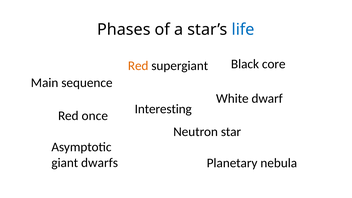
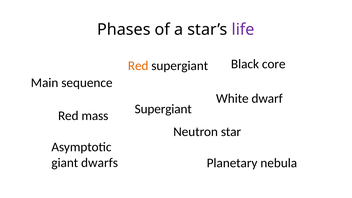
life colour: blue -> purple (243, 30)
Interesting: Interesting -> Supergiant (163, 109)
once: once -> mass (95, 116)
